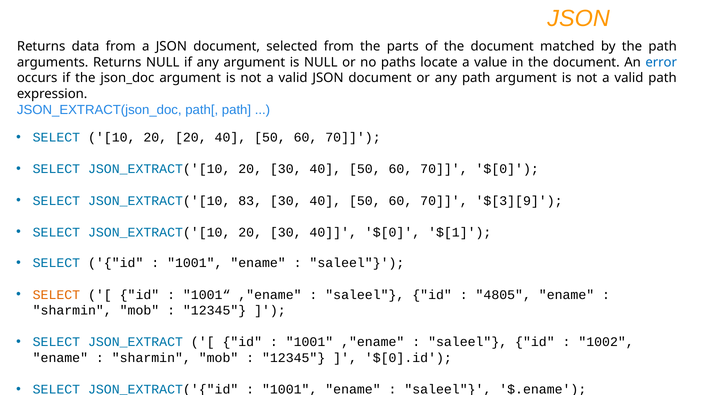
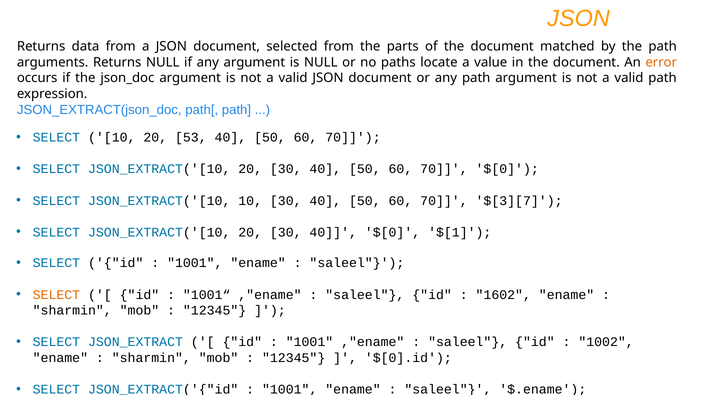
error colour: blue -> orange (661, 62)
20 20: 20 -> 53 (191, 138)
JSON_EXTRACT('[10 83: 83 -> 10 (250, 201)
$[3][9: $[3][9 -> $[3][7 (519, 201)
4805: 4805 -> 1602 (503, 295)
